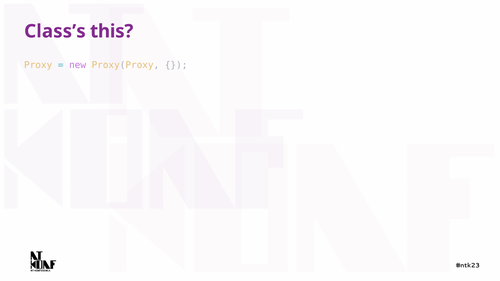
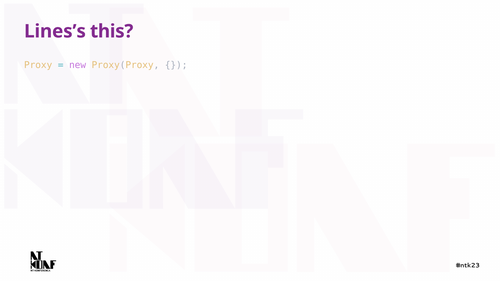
Class’s: Class’s -> Lines’s (55, 31)
